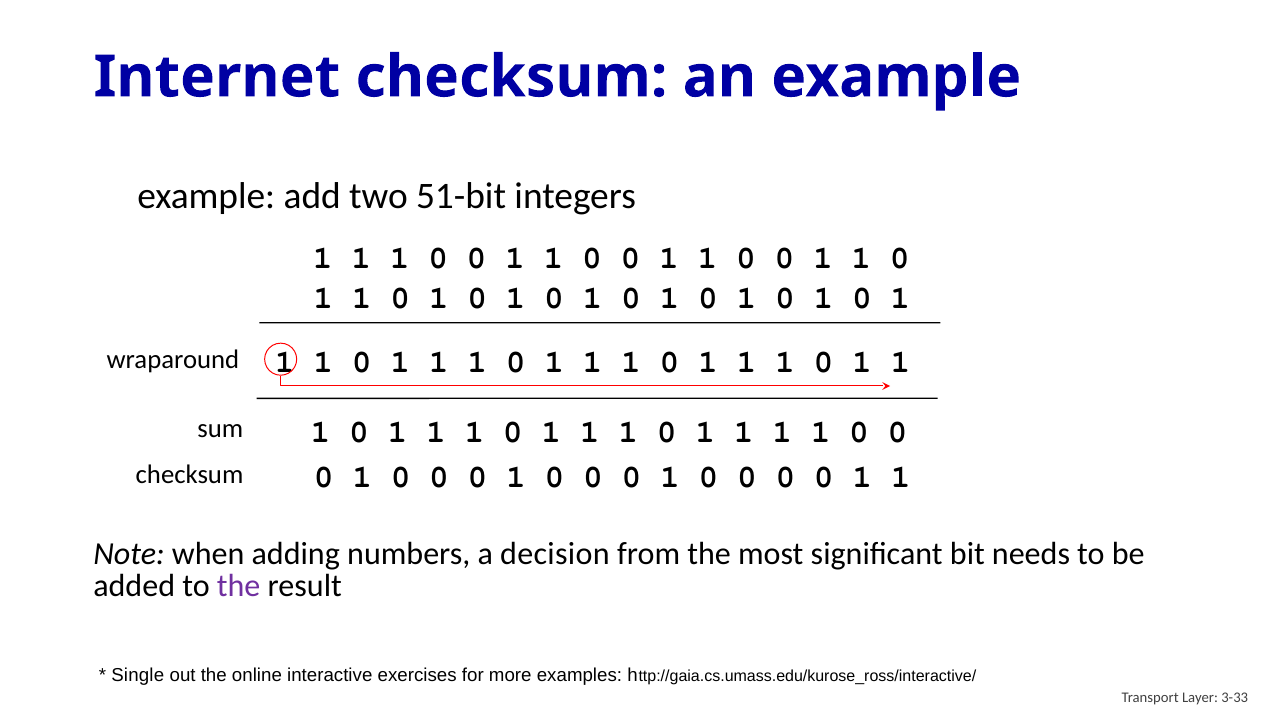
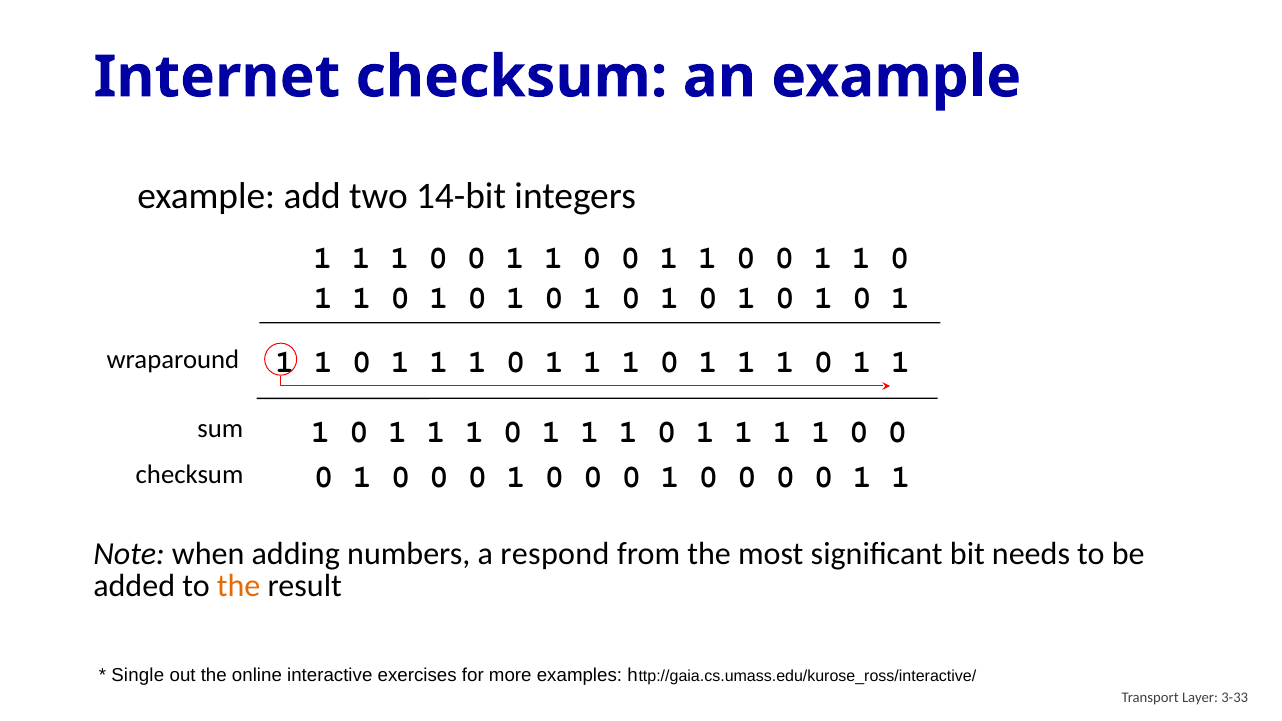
51-bit: 51-bit -> 14-bit (461, 196)
decision: decision -> respond (555, 554)
the colour: purple -> orange (239, 586)
